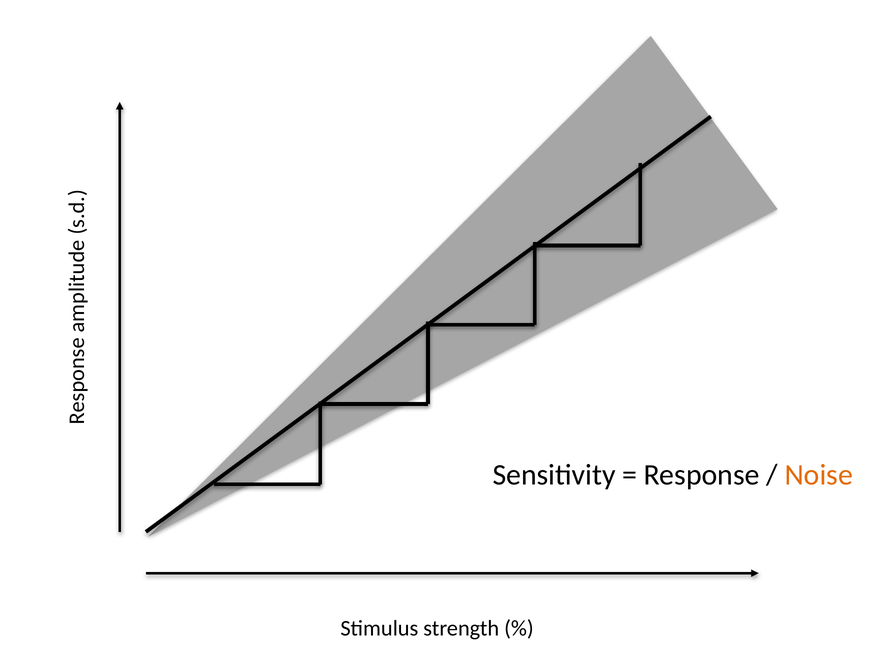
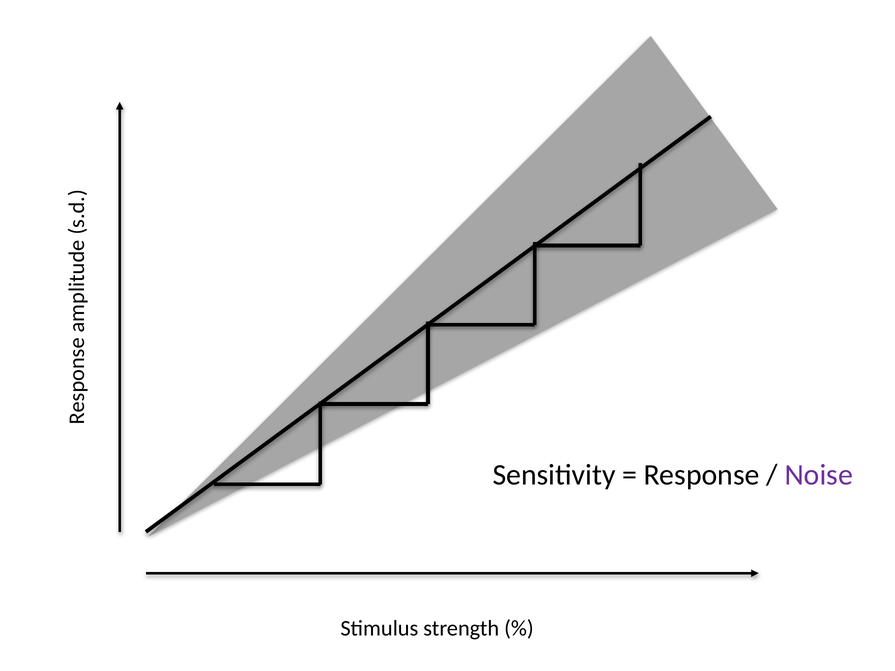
Noise colour: orange -> purple (819, 475)
